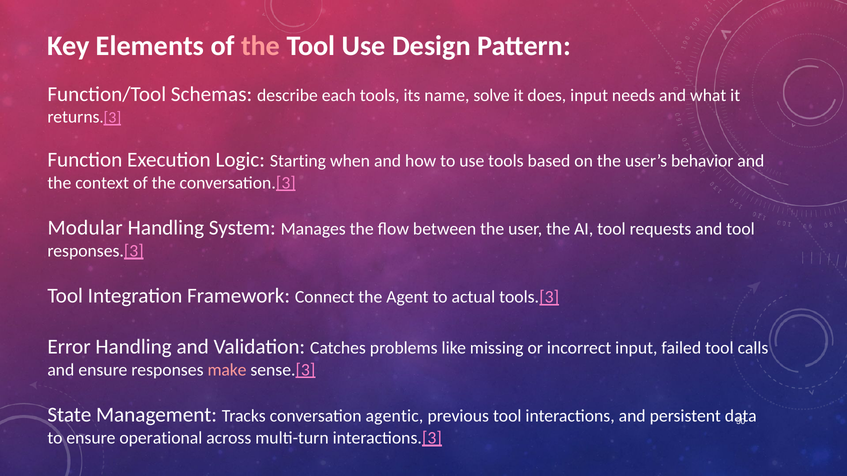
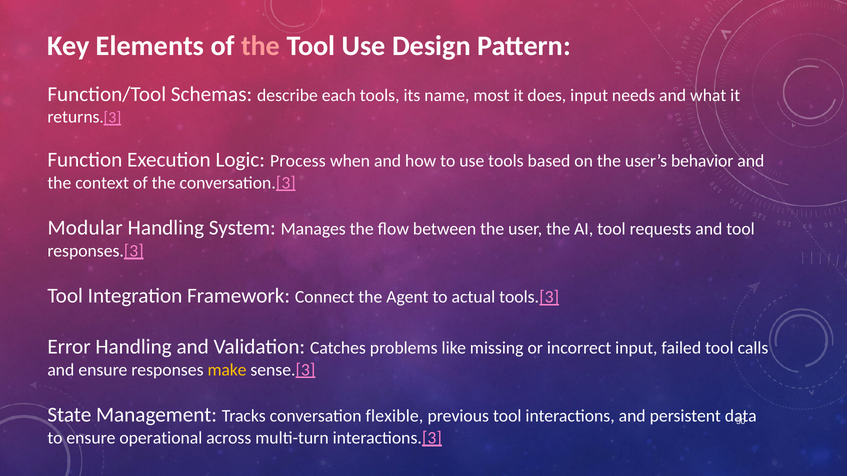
solve: solve -> most (492, 95)
Starting: Starting -> Process (298, 161)
make colour: pink -> yellow (227, 370)
agentic: agentic -> flexible (394, 416)
